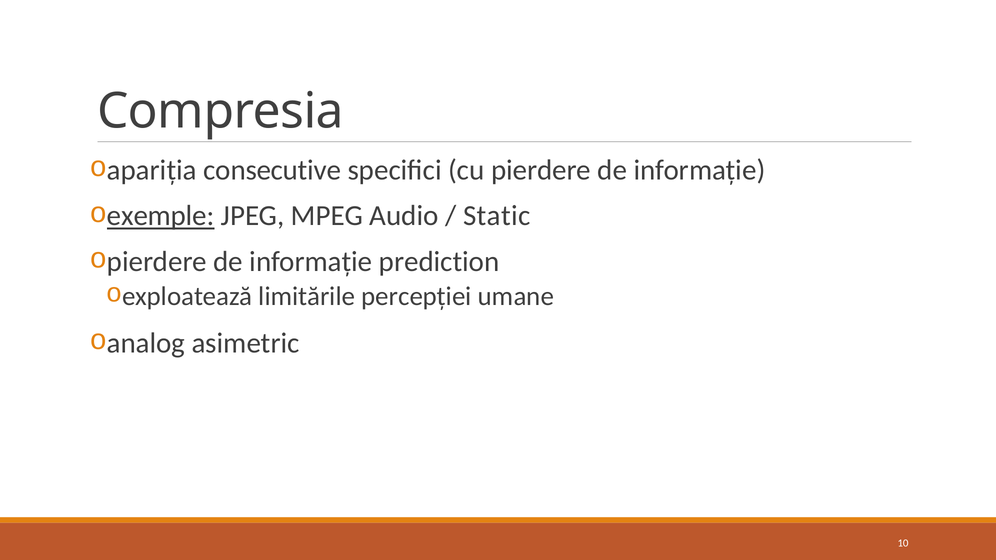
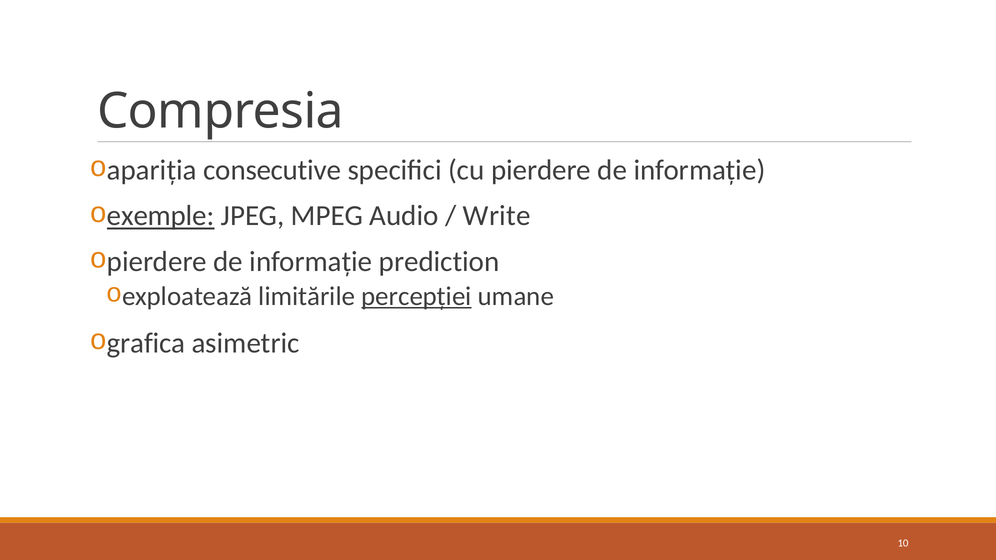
Static: Static -> Write (497, 216)
percepției underline: none -> present (416, 296)
analog: analog -> grafica (146, 343)
